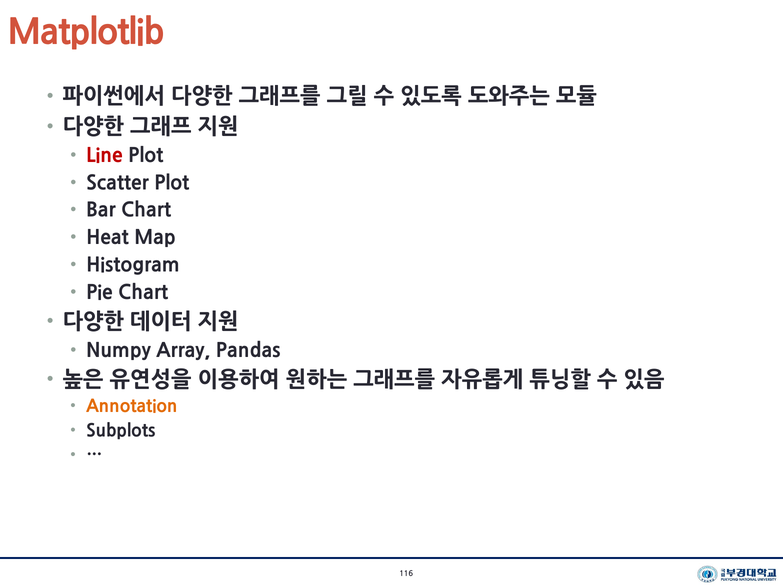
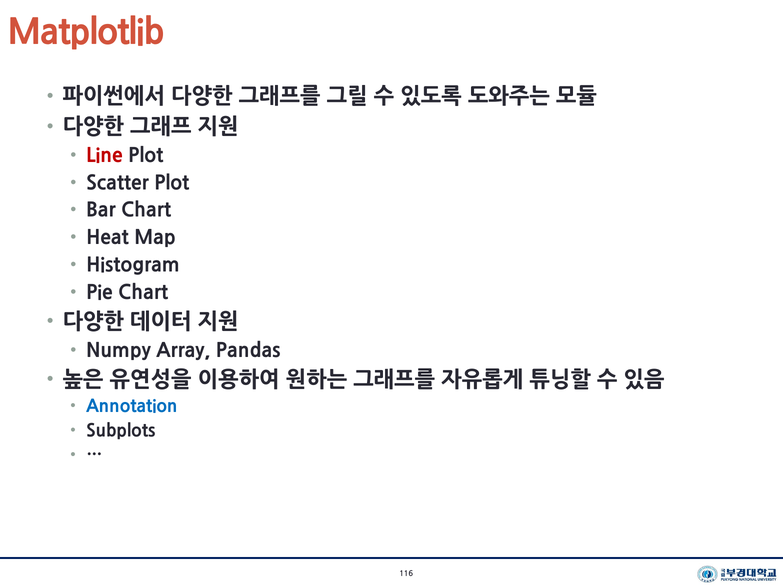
Annotation colour: orange -> blue (132, 407)
